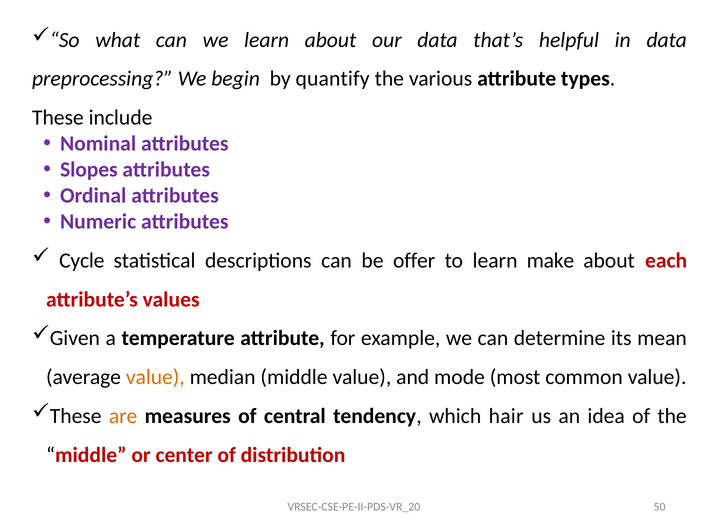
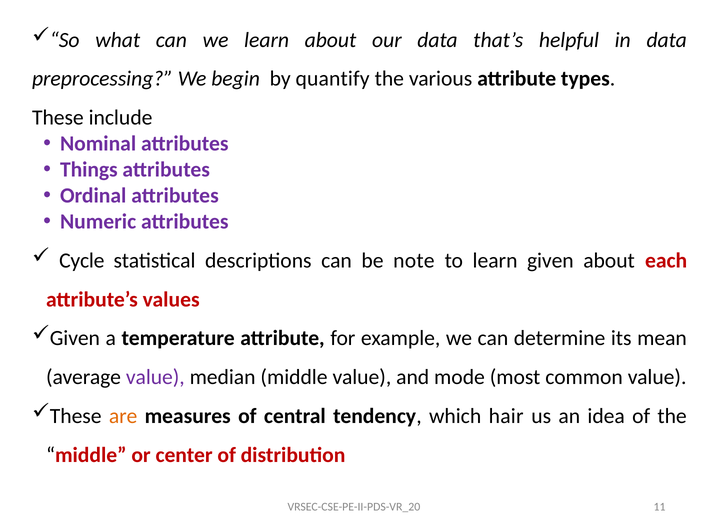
Slopes: Slopes -> Things (89, 170)
offer: offer -> note (414, 260)
learn make: make -> given (550, 260)
value colour: orange -> purple (155, 377)
50: 50 -> 11 (660, 507)
